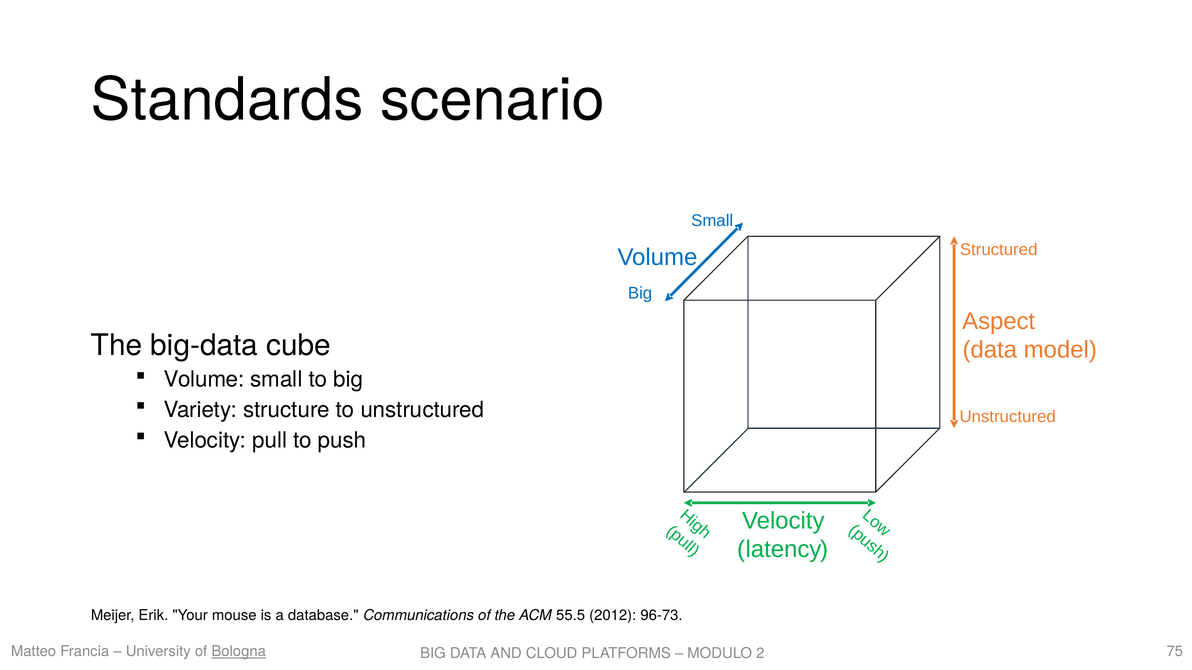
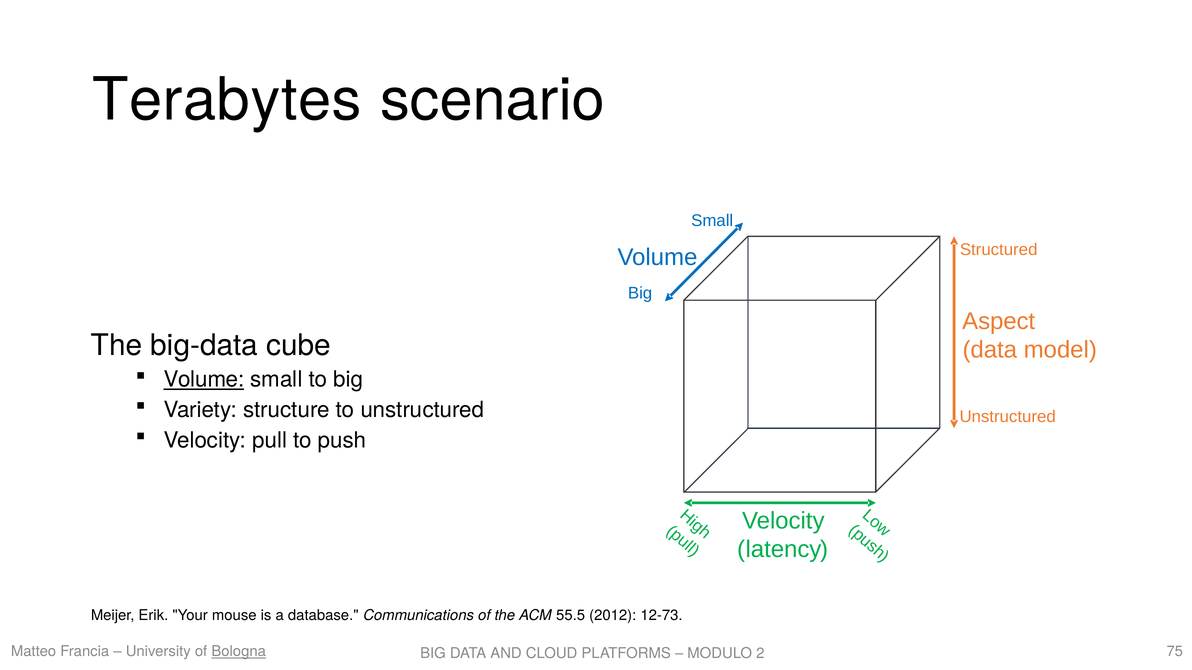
Standards: Standards -> Terabytes (227, 100)
Volume underline: none -> present (204, 380)
96-73: 96-73 -> 12-73 (661, 616)
